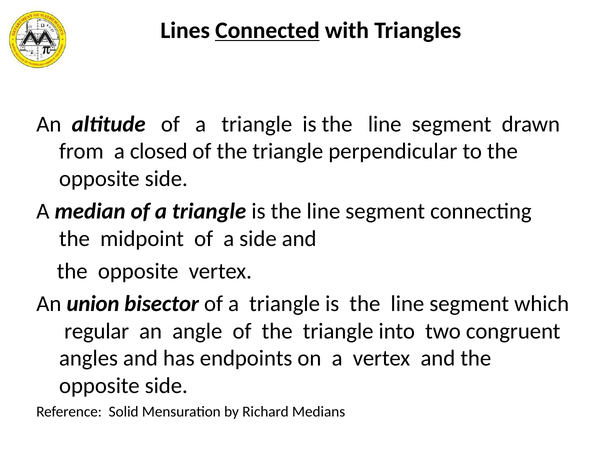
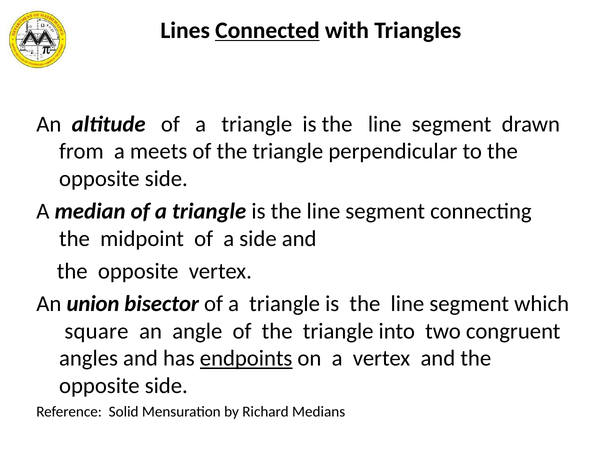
closed: closed -> meets (159, 152)
regular: regular -> square (96, 332)
endpoints underline: none -> present (246, 359)
